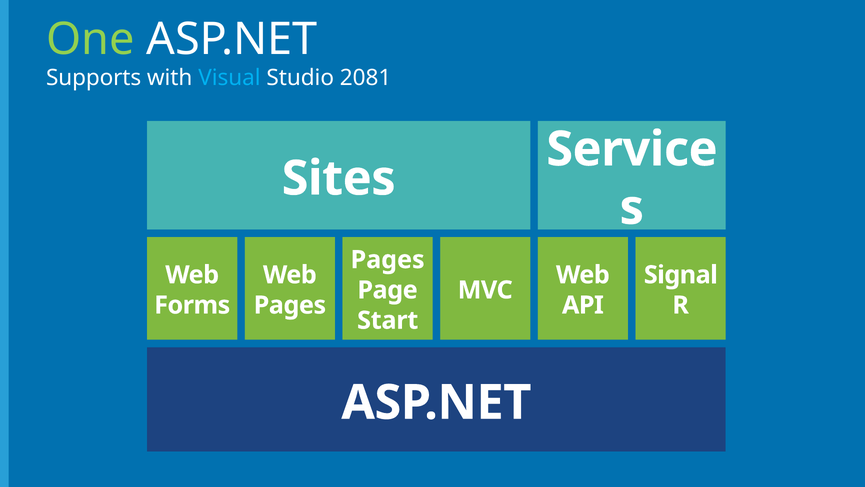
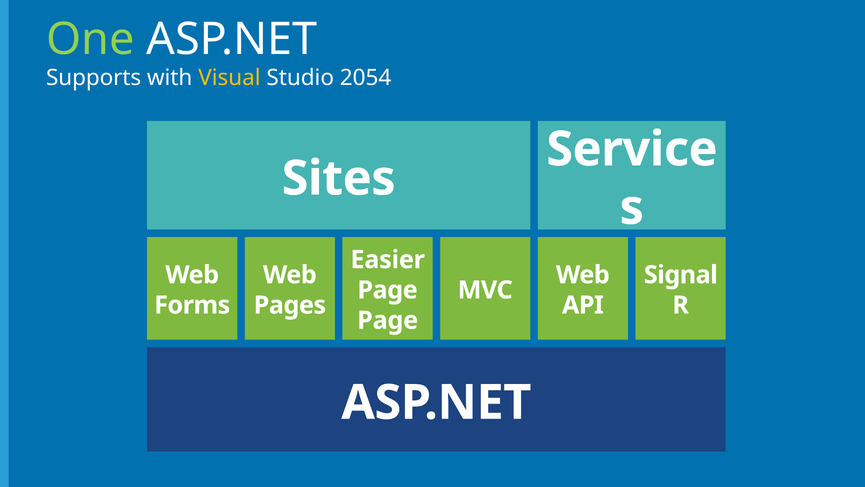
Visual colour: light blue -> yellow (229, 78)
2081: 2081 -> 2054 (366, 78)
Pages: Pages -> Easier (388, 260)
Start: Start -> Page (388, 320)
